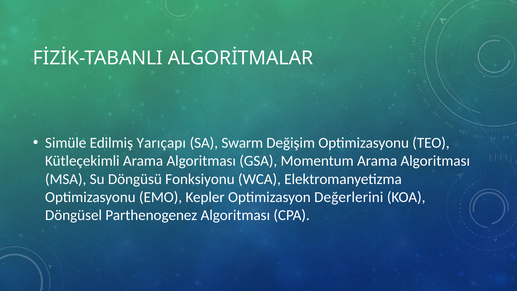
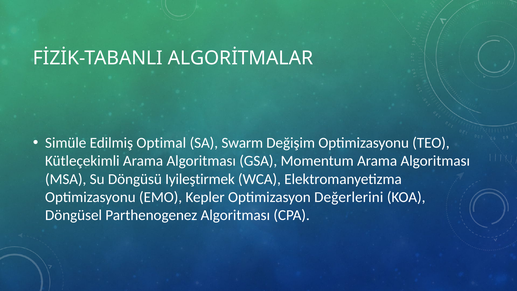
Yarıçapı: Yarıçapı -> Optimal (161, 143)
Fonksiyonu: Fonksiyonu -> Iyileştirmek (200, 179)
